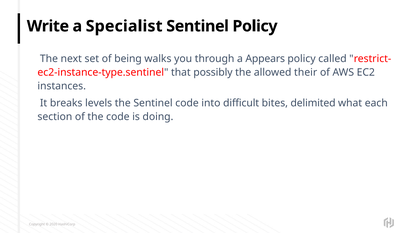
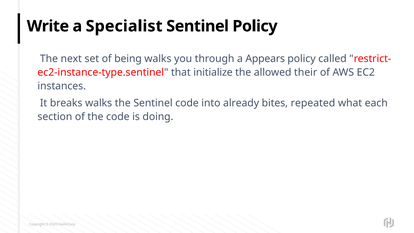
possibly: possibly -> initialize (213, 72)
breaks levels: levels -> walks (99, 103)
difficult: difficult -> already (241, 103)
delimited: delimited -> repeated (313, 103)
